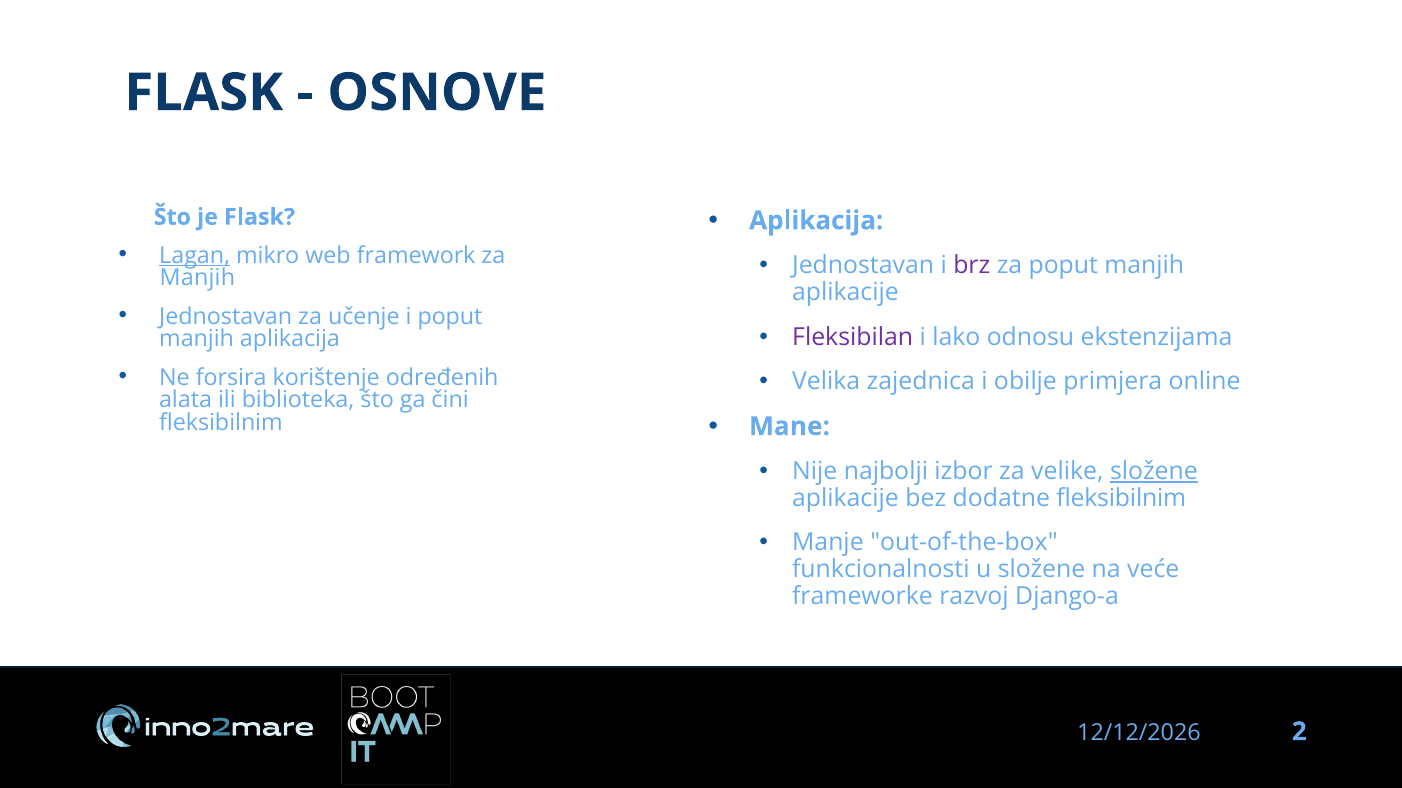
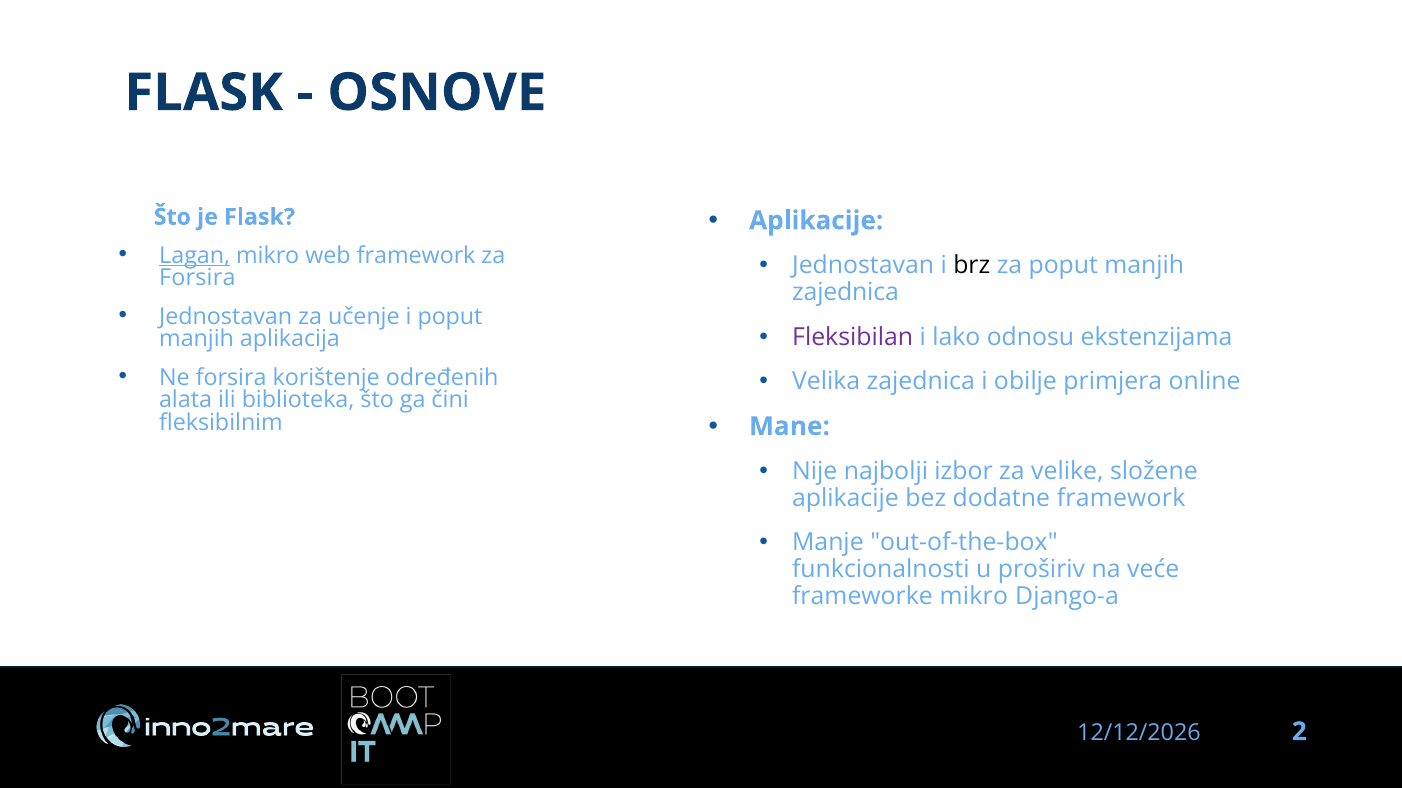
Aplikacija: Aplikacija -> Aplikacije (816, 221)
brz colour: purple -> black (972, 266)
Manjih: Manjih -> Forsira (197, 278)
aplikacije: aplikacije -> zajednica (846, 293)
složene underline: present -> none (1154, 472)
dodatne fleksibilnim: fleksibilnim -> framework (1121, 499)
u složene: složene -> proširiv (1041, 570)
frameworke razvoj: razvoj -> mikro (974, 597)
